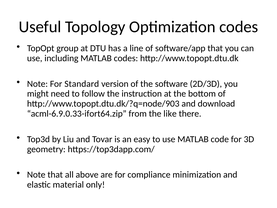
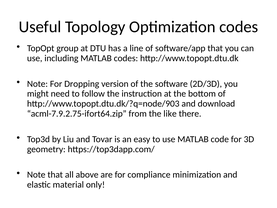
Standard: Standard -> Dropping (82, 84)
acml-6.9.0.33-ifort64.zip: acml-6.9.0.33-ifort64.zip -> acml-7.9.2.75-ifort64.zip (77, 114)
